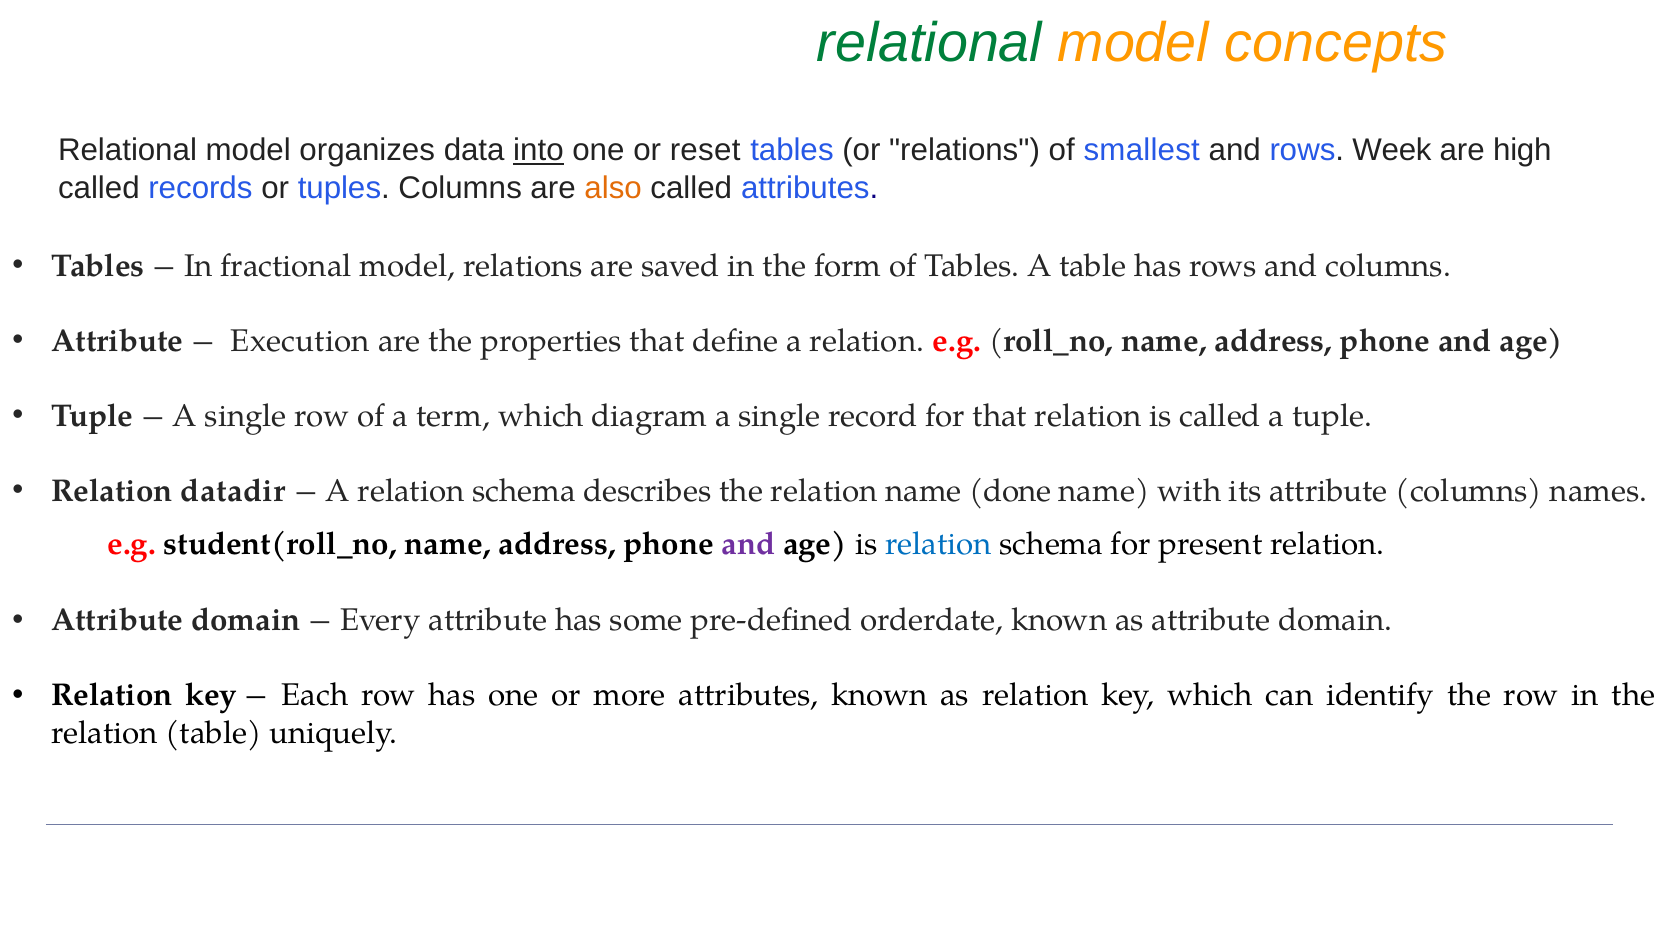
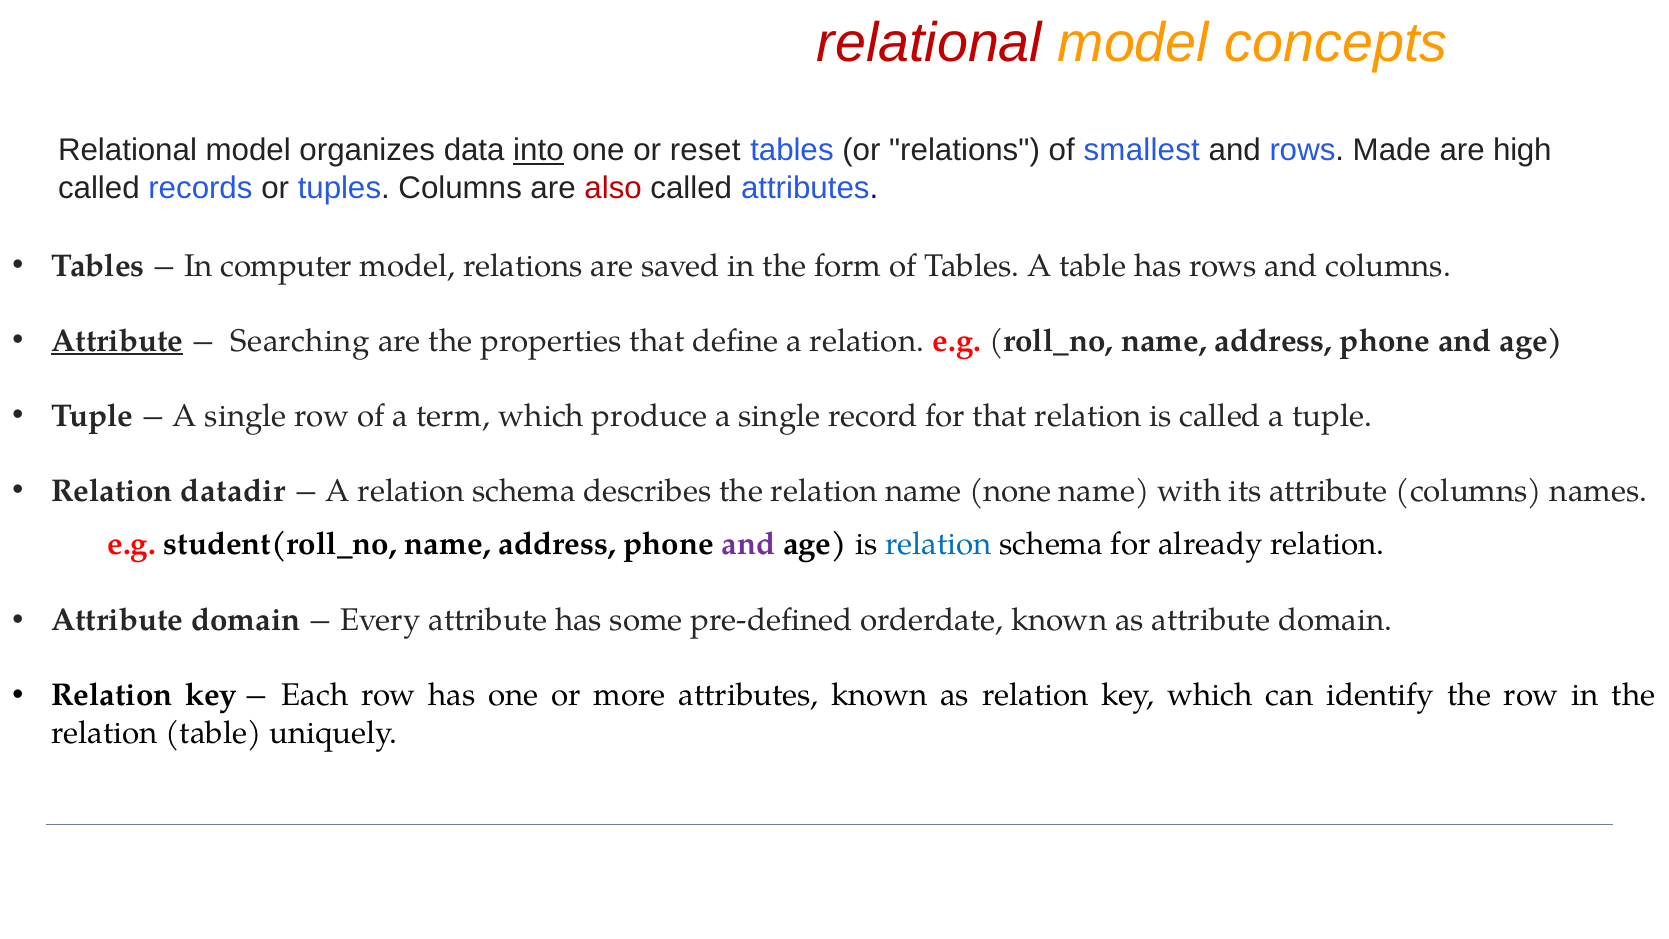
relational colour: green -> red (929, 43)
Week: Week -> Made (1392, 151)
also colour: orange -> red (613, 188)
fractional: fractional -> computer (286, 266)
Attribute underline: none -> present (117, 341)
Execution: Execution -> Searching (300, 341)
diagram: diagram -> produce (650, 416)
done: done -> none (1010, 491)
present: present -> already (1210, 544)
